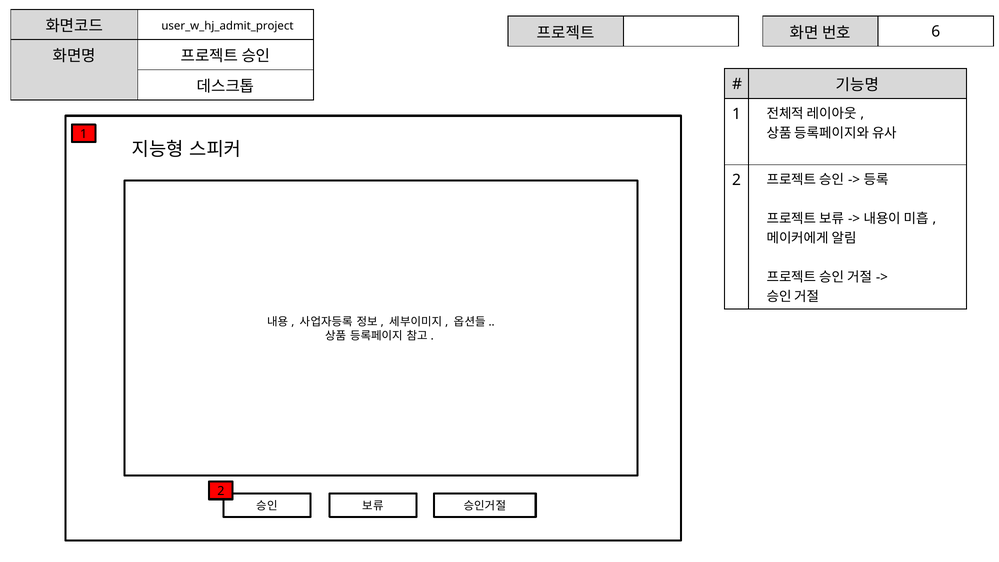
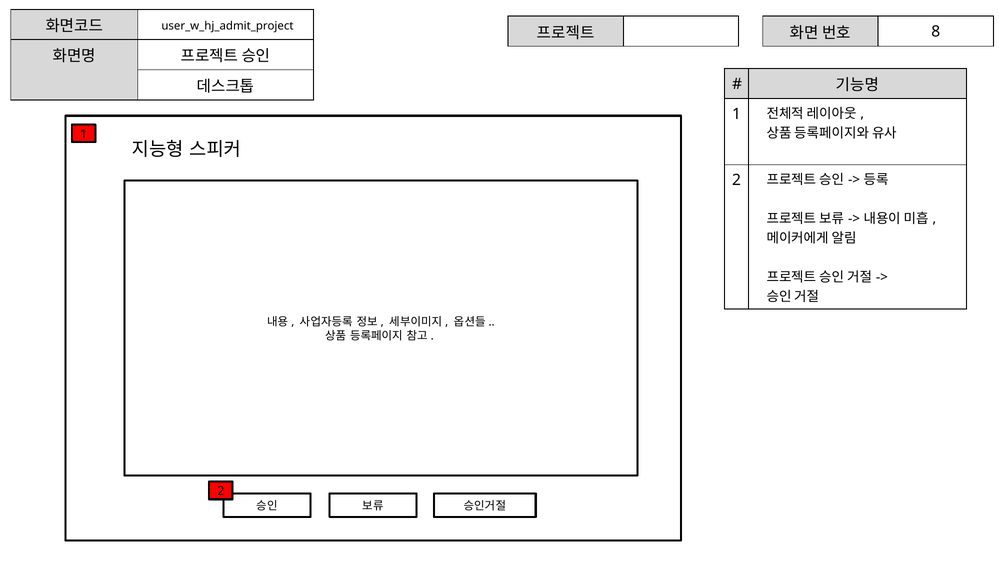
6: 6 -> 8 (936, 31)
